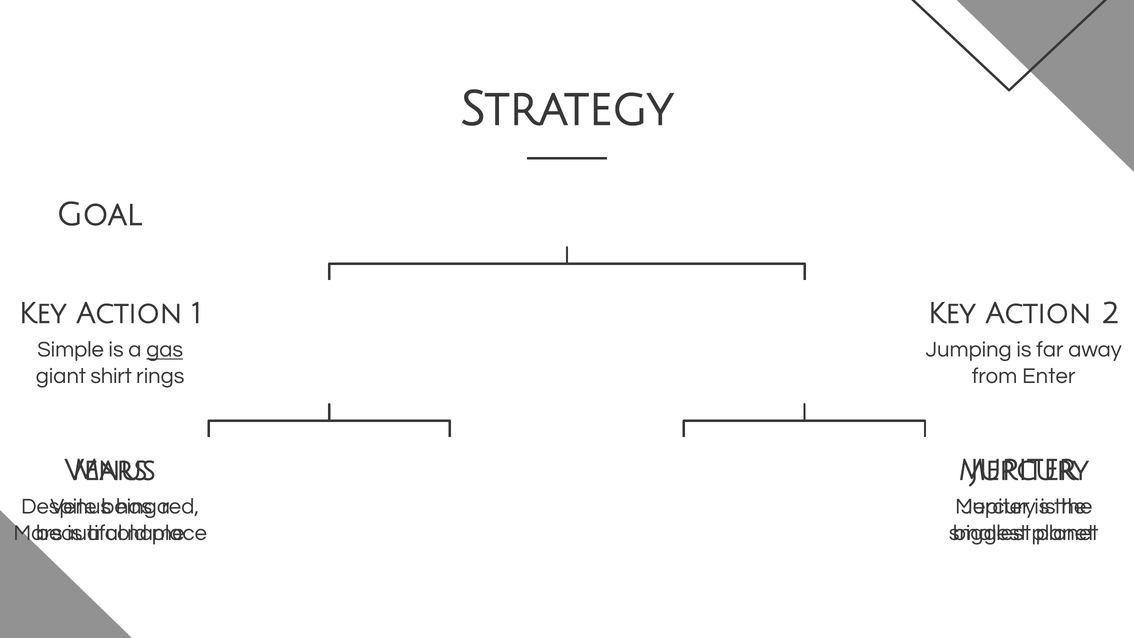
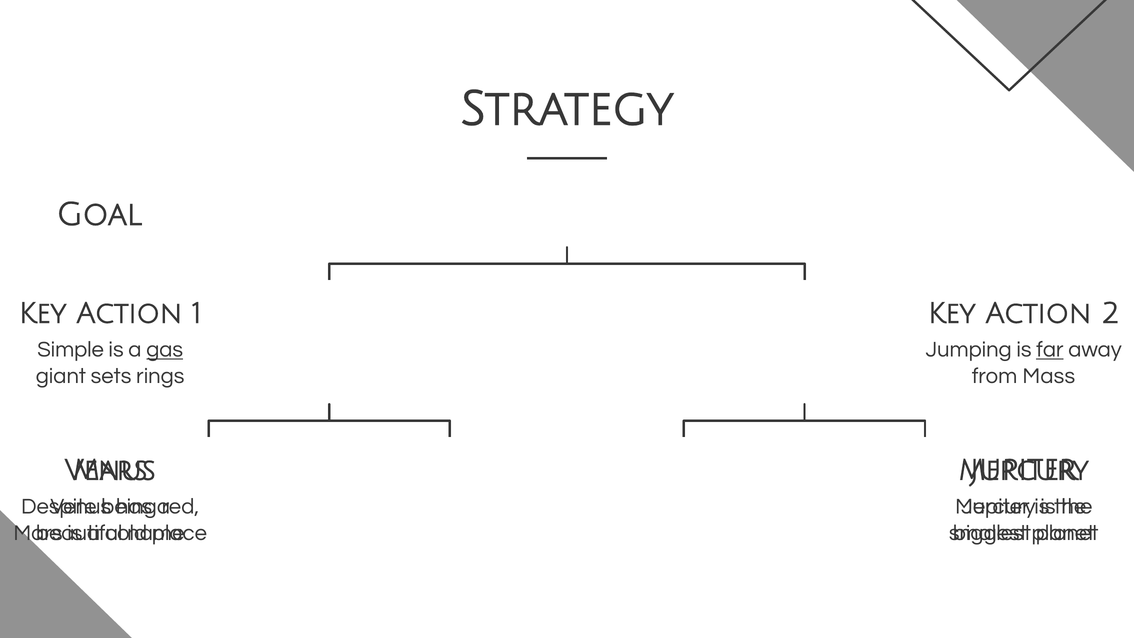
far underline: none -> present (1050, 349)
shirt: shirt -> sets (111, 376)
Enter: Enter -> Mass (1049, 376)
